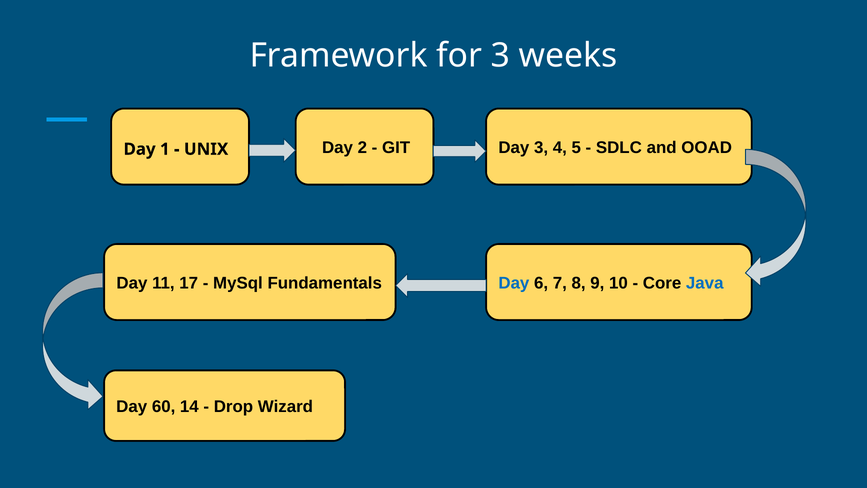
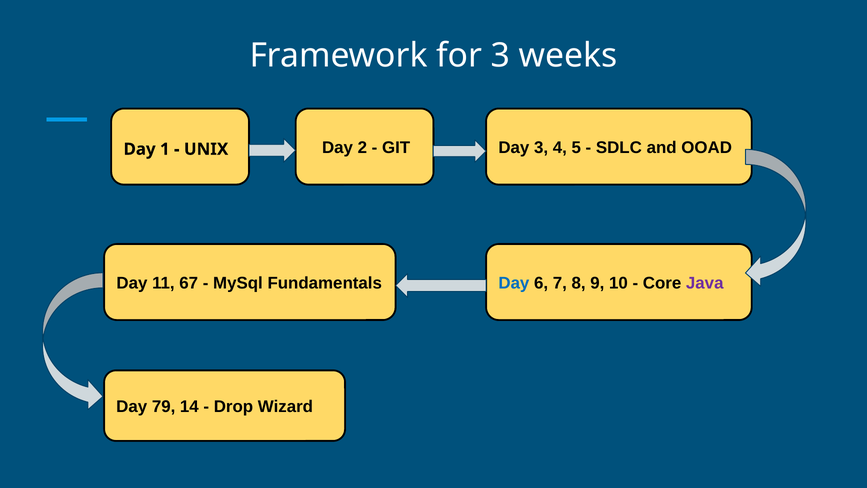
17: 17 -> 67 (189, 283)
Java colour: blue -> purple (705, 283)
60: 60 -> 79 (164, 407)
